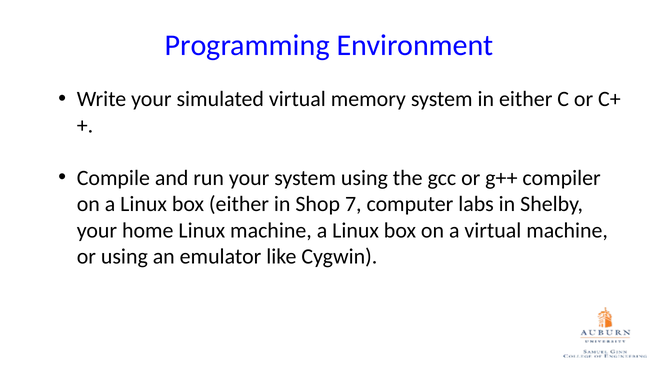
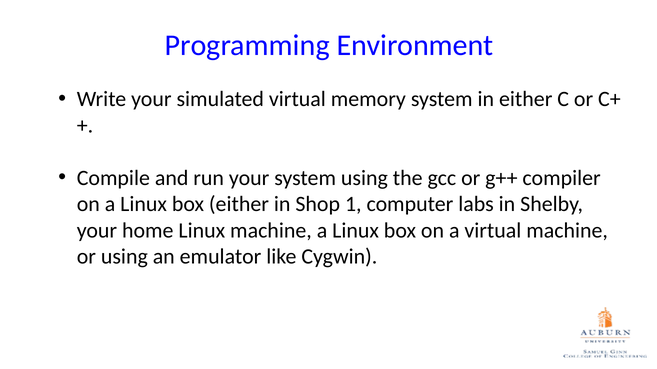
7: 7 -> 1 (353, 204)
